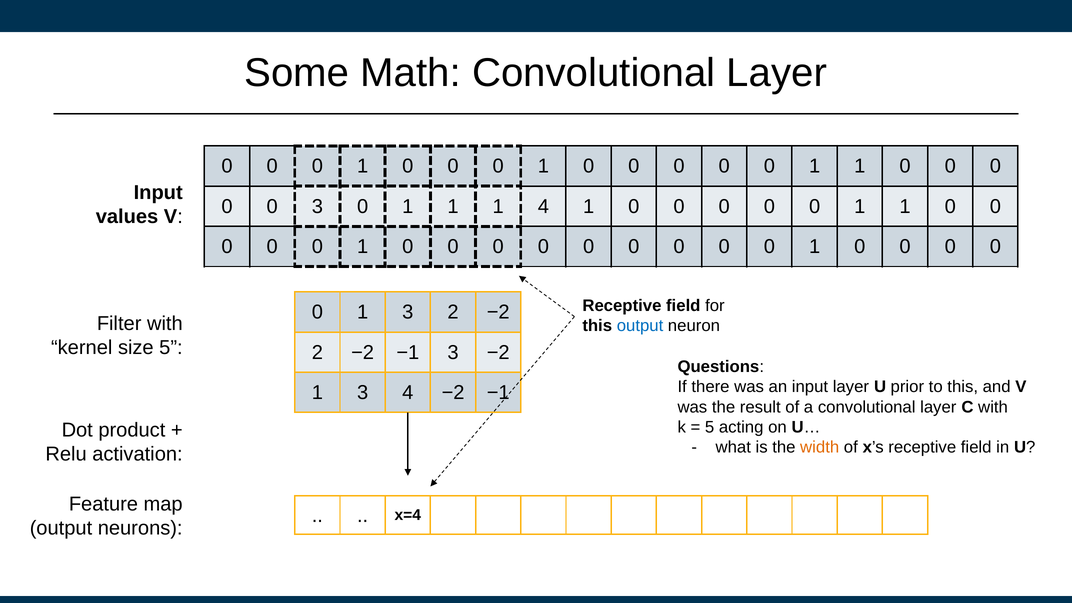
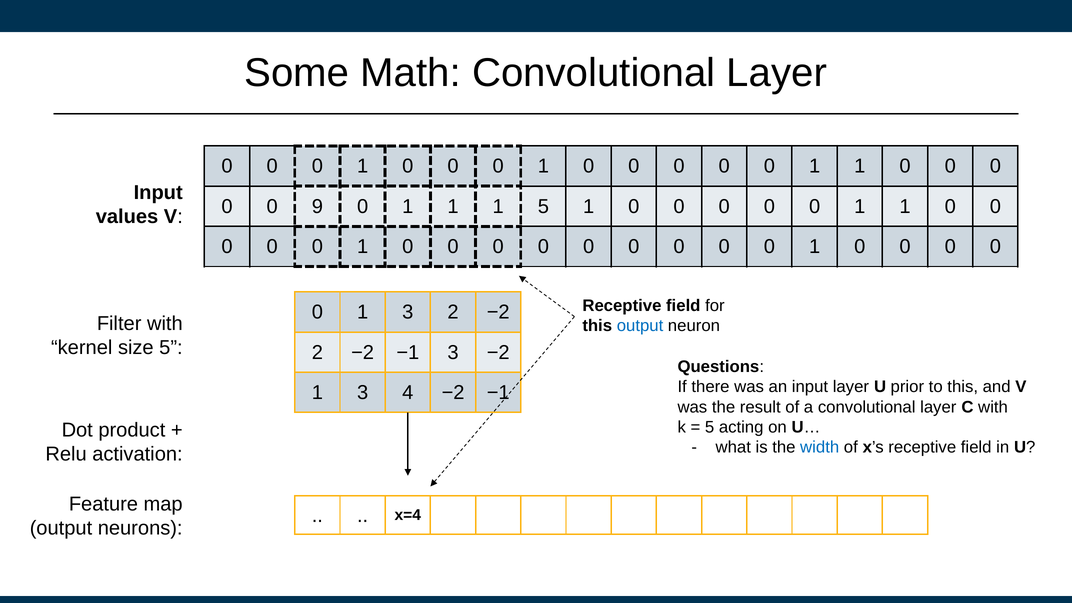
0 3: 3 -> 9 (317, 207)
1 4: 4 -> 5 (543, 207)
width colour: orange -> blue (820, 447)
